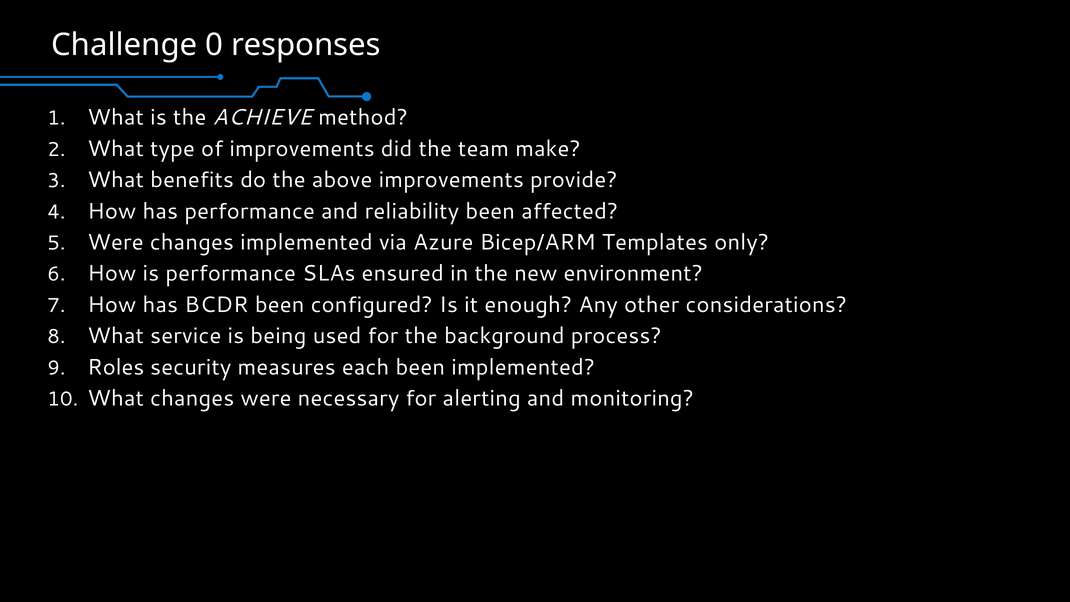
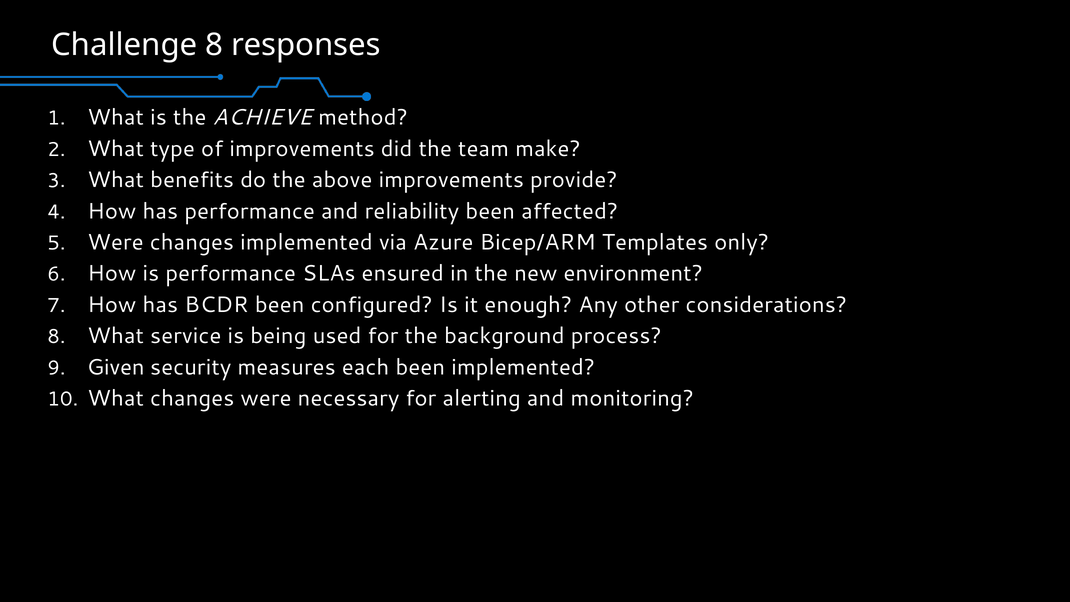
Challenge 0: 0 -> 8 (214, 45)
Roles: Roles -> Given (116, 367)
